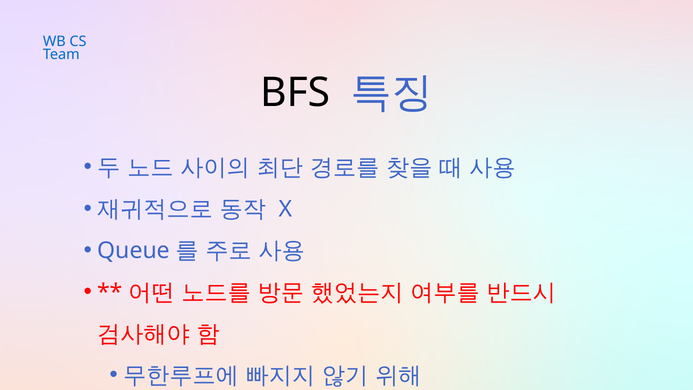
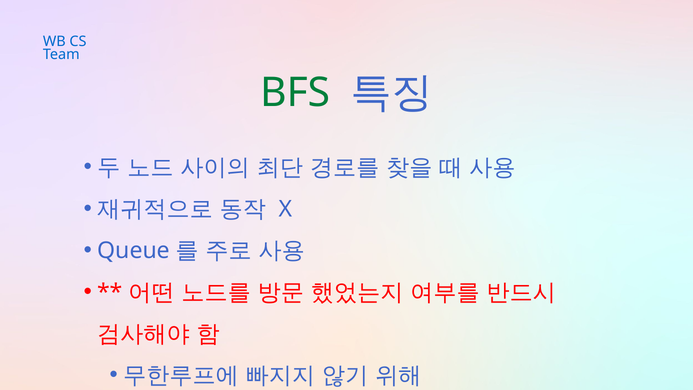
BFS colour: black -> green (295, 93)
